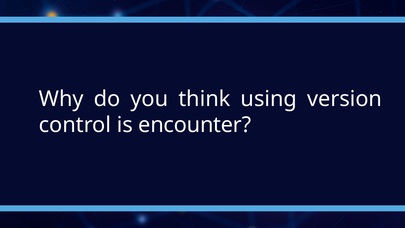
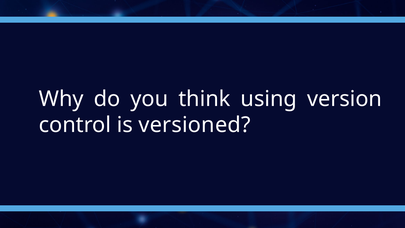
encounter: encounter -> versioned (195, 125)
